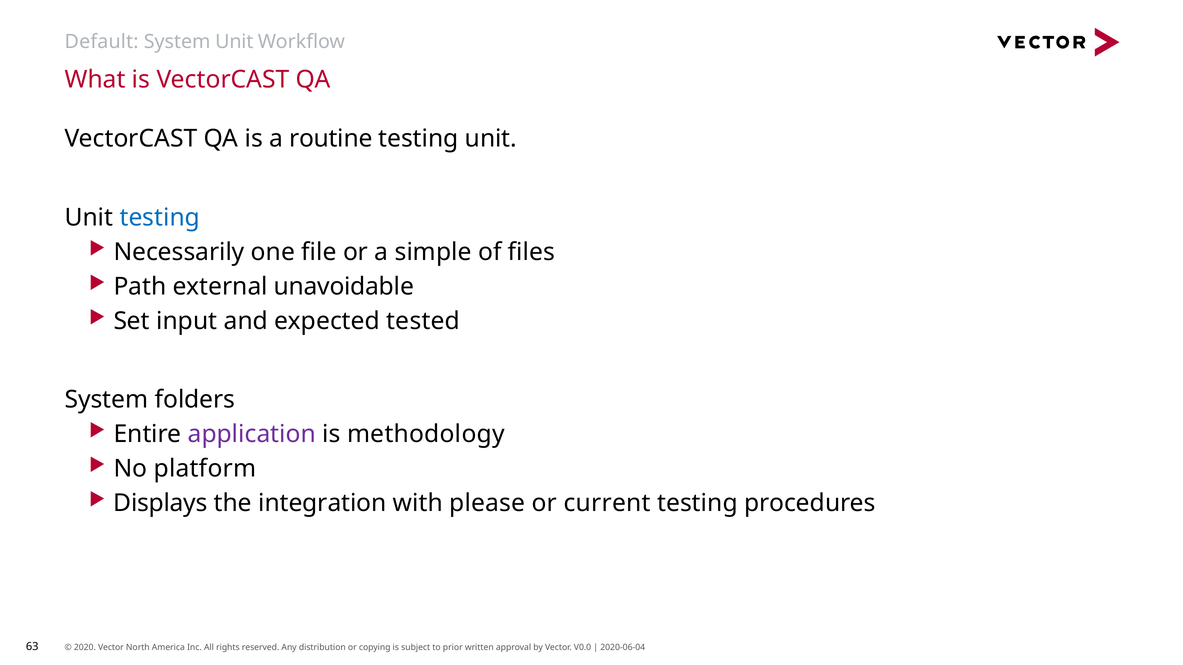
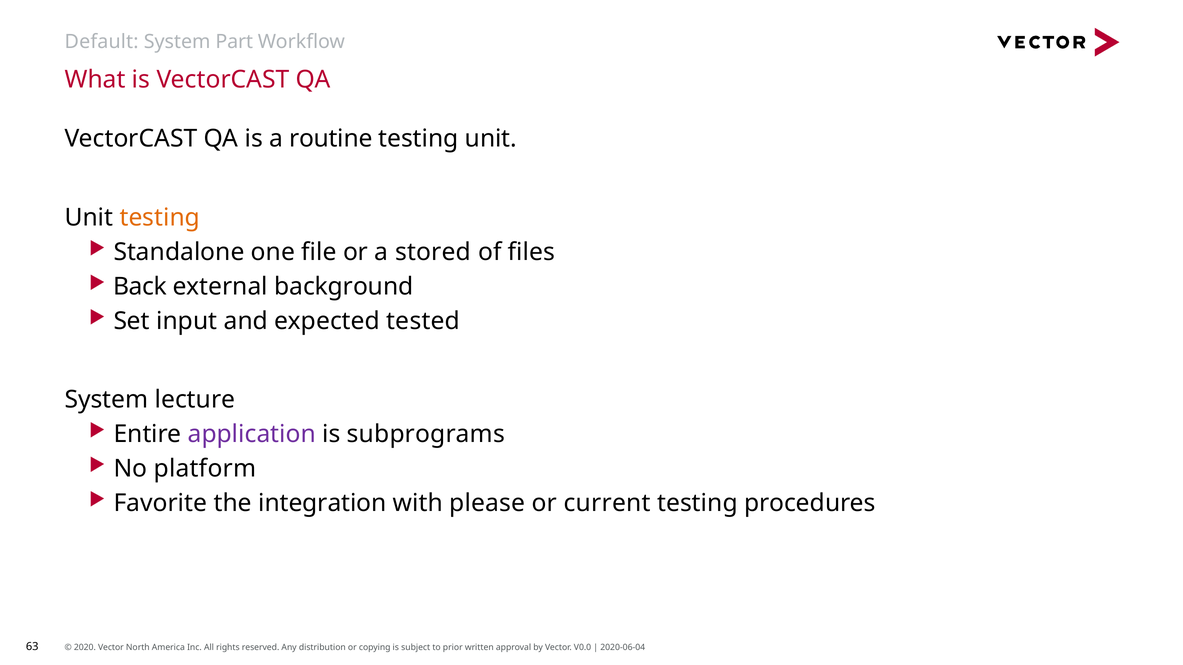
System Unit: Unit -> Part (234, 42)
testing colour: blue -> orange (160, 218)
Necessarily: Necessarily -> Standalone (179, 252)
simple: simple -> stored (433, 252)
Path: Path -> Back (140, 287)
unavoidable: unavoidable -> background (344, 287)
folders: folders -> lecture (195, 400)
methodology: methodology -> subprograms (426, 435)
Displays: Displays -> Favorite (160, 504)
